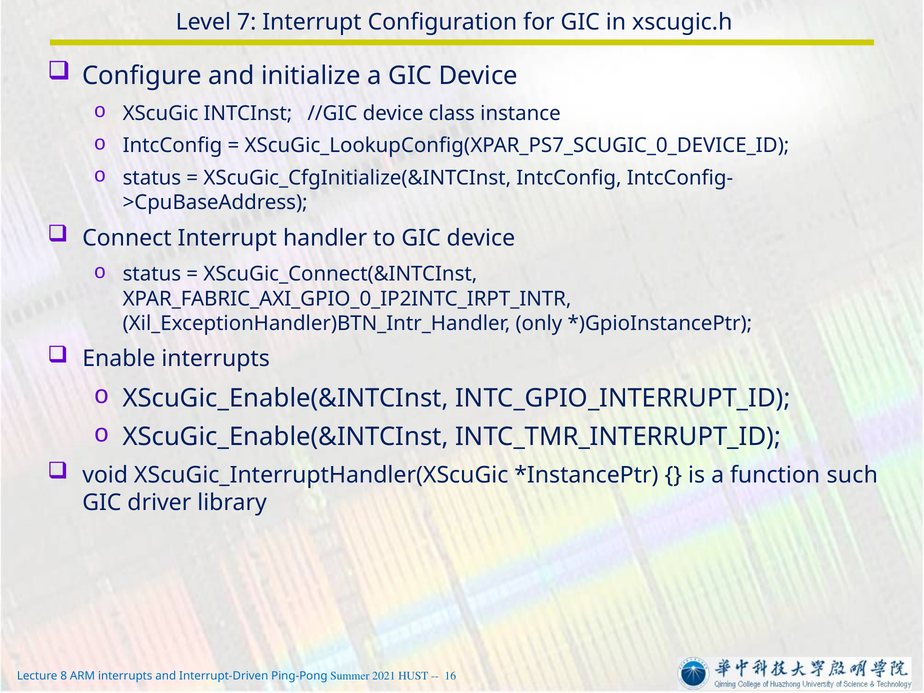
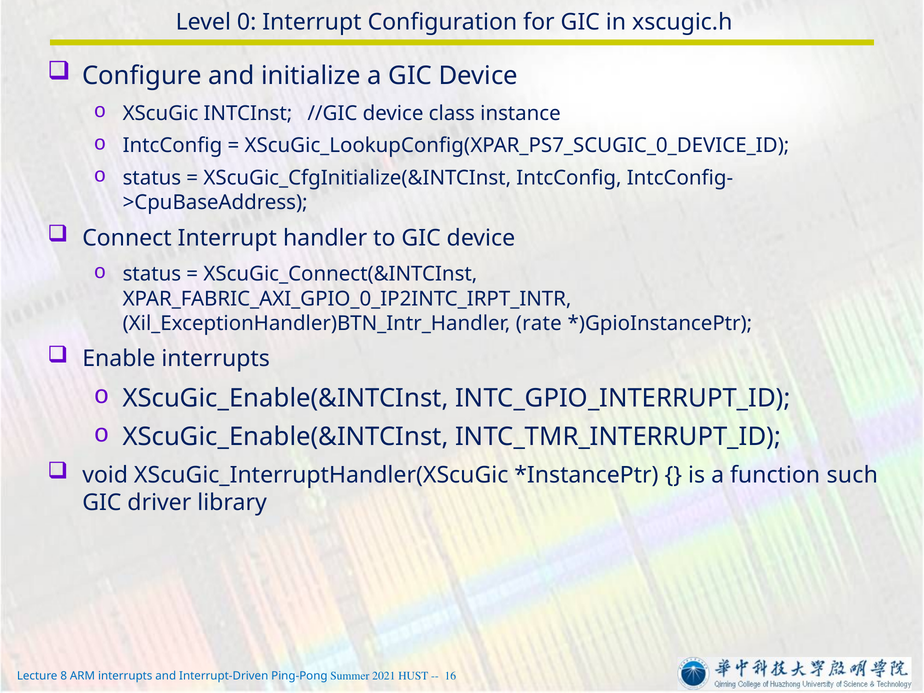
7: 7 -> 0 (247, 22)
only: only -> rate (539, 323)
